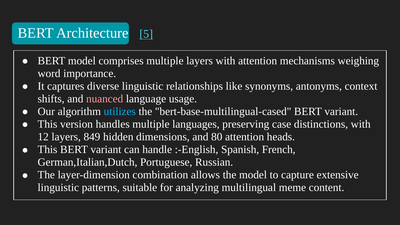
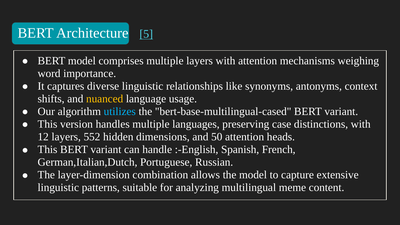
nuanced colour: pink -> yellow (105, 99)
849: 849 -> 552 (92, 137)
80: 80 -> 50 (217, 137)
